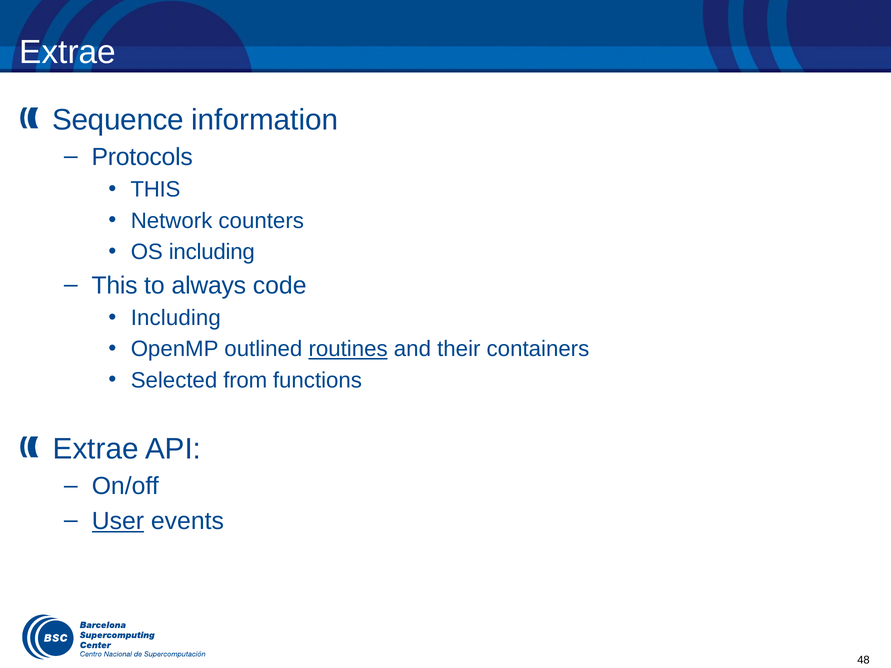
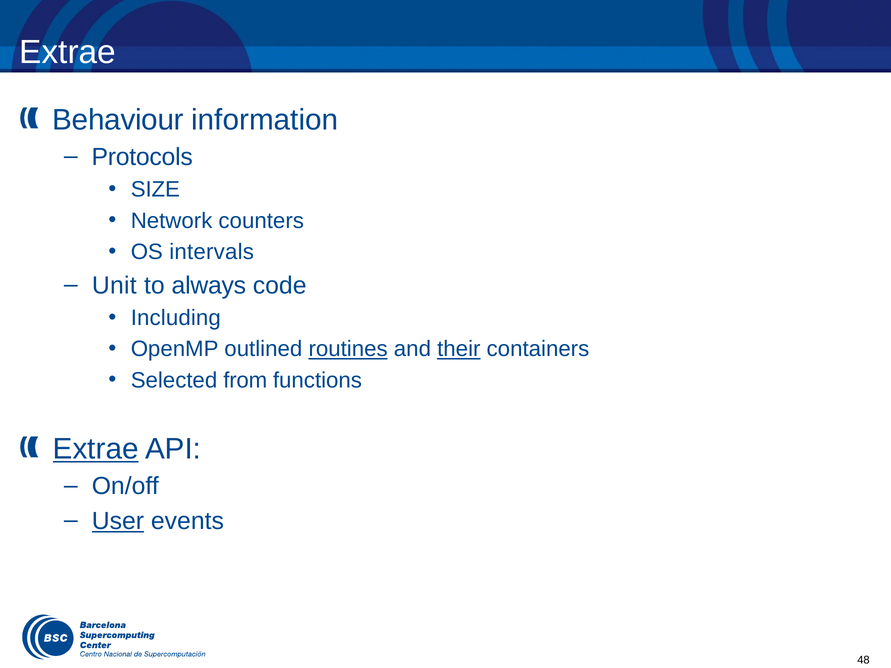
Sequence: Sequence -> Behaviour (118, 120)
THIS: THIS -> SIZE (155, 190)
OS including: including -> intervals (212, 252)
This: This -> Unit (114, 285)
their underline: none -> present (459, 349)
Extrae underline: none -> present (96, 449)
